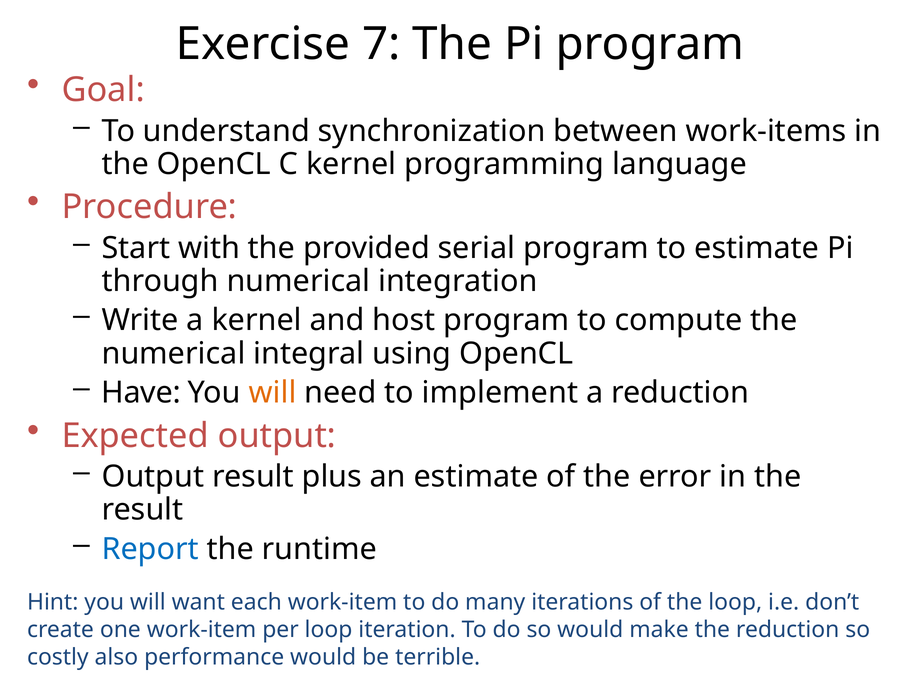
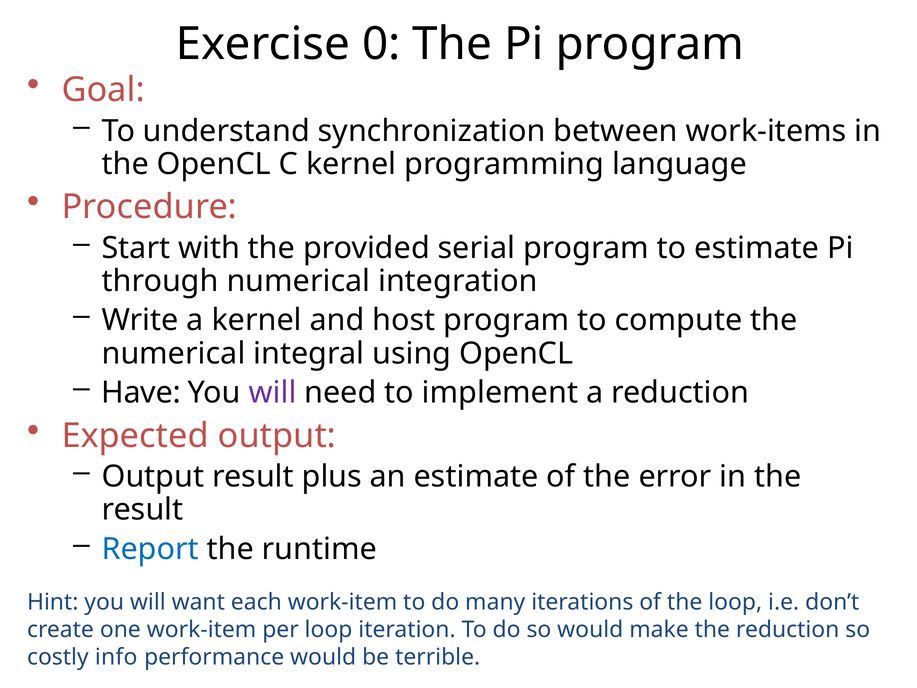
7: 7 -> 0 (381, 44)
will colour: orange -> purple (273, 393)
also: also -> info (116, 657)
